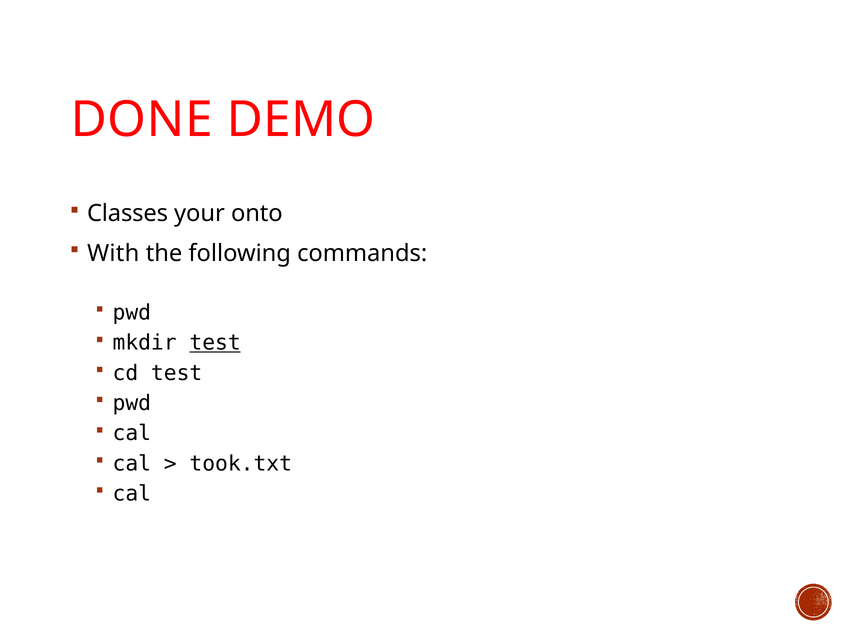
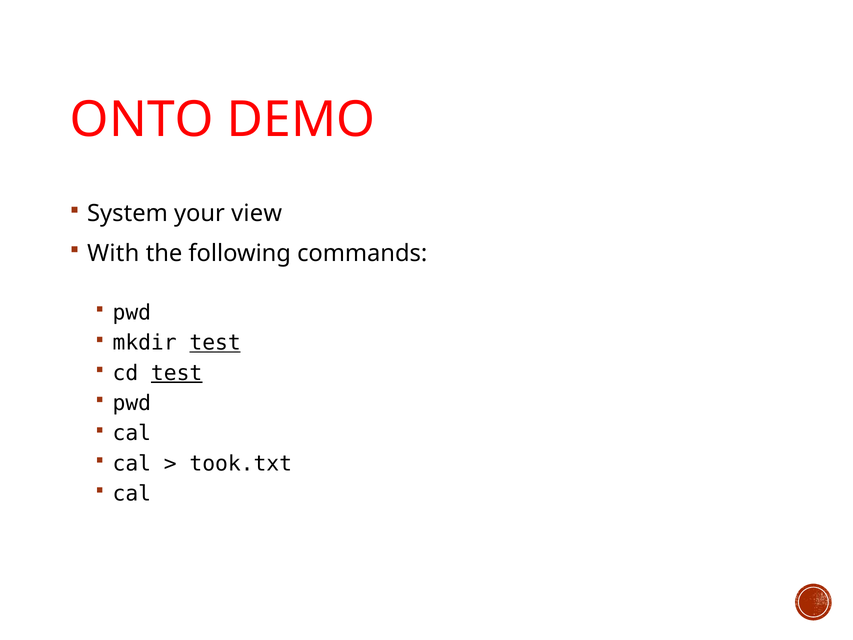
DONE: DONE -> ONTO (142, 120)
Classes: Classes -> System (127, 214)
onto: onto -> view (257, 214)
test underline: none -> present (177, 373)
